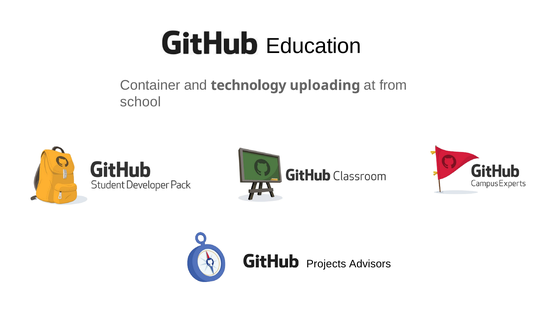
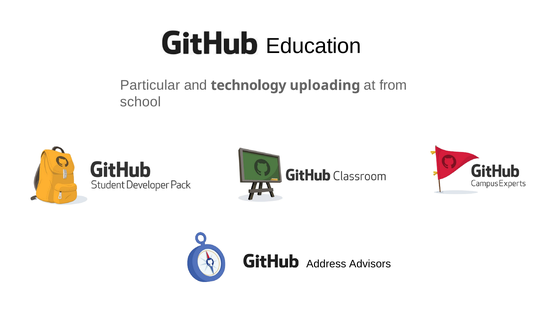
Container: Container -> Particular (150, 85)
Projects: Projects -> Address (326, 264)
